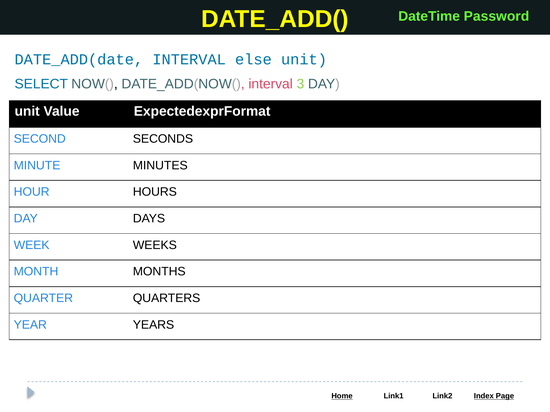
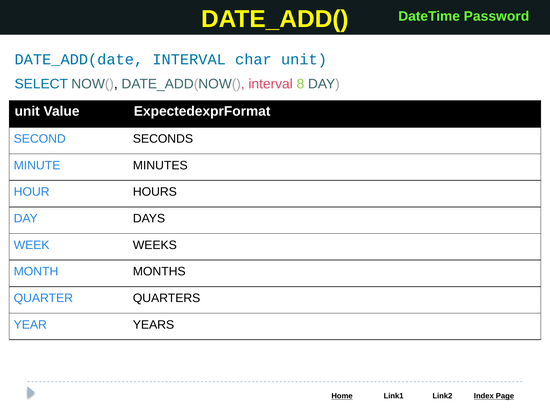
else: else -> char (253, 59)
3: 3 -> 8 (300, 84)
